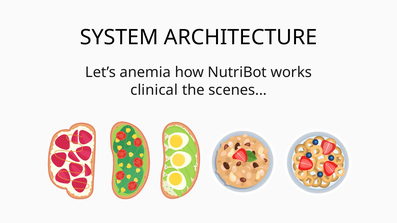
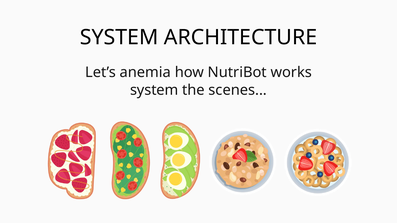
clinical: clinical -> system (154, 90)
